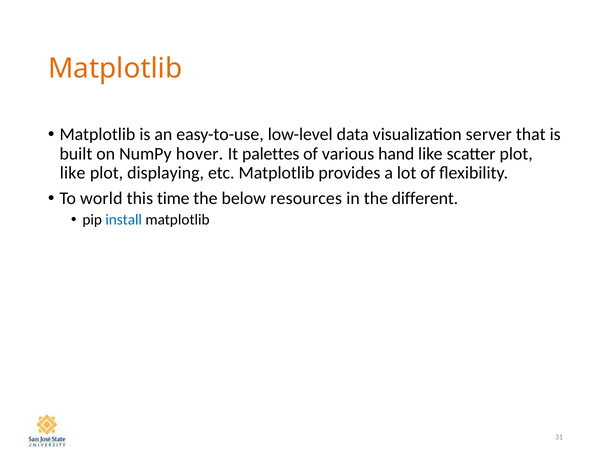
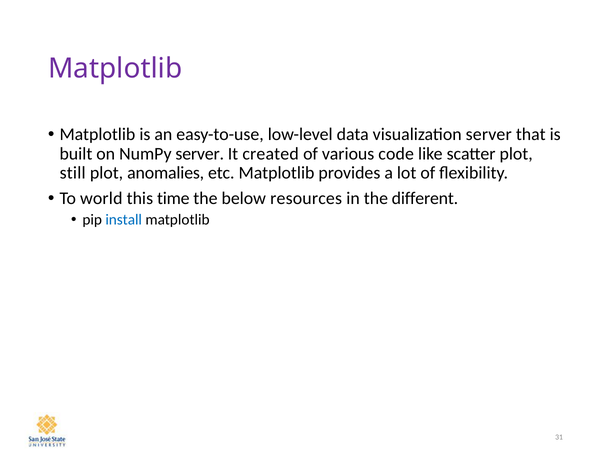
Matplotlib colour: orange -> purple (115, 69)
NumPy hover: hover -> server (200, 154)
palettes: palettes -> created (271, 154)
hand: hand -> code (396, 154)
like: like -> still (73, 173)
displaying: displaying -> anomalies (166, 173)
